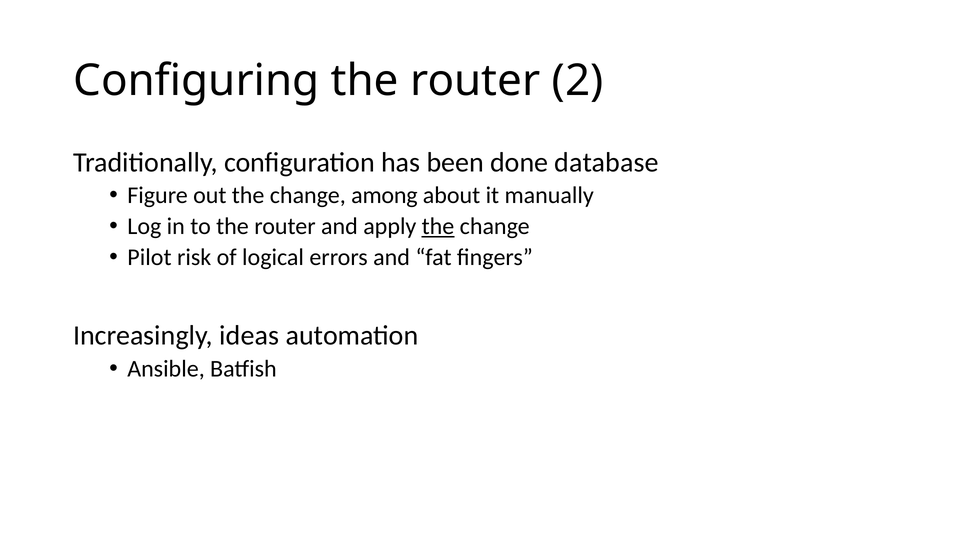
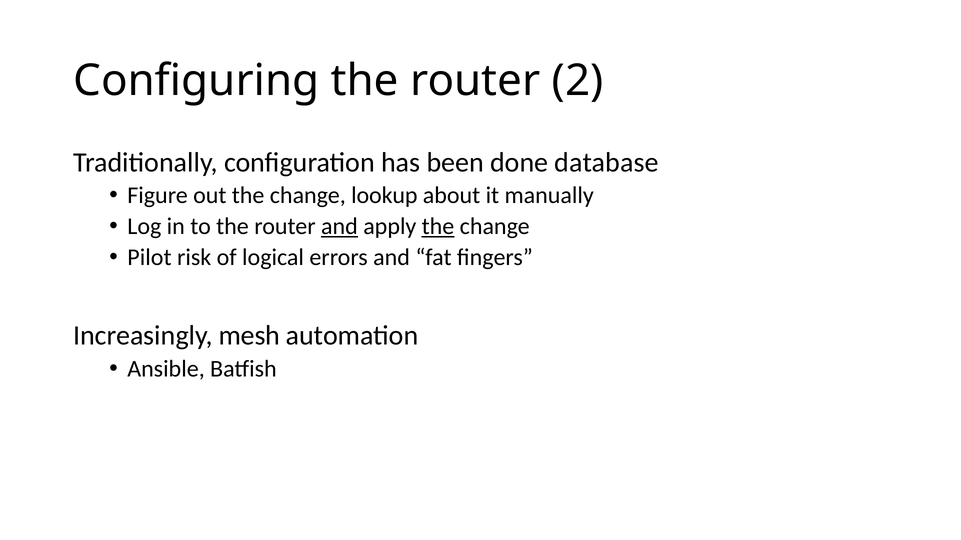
among: among -> lookup (384, 196)
and underline: none -> present (339, 227)
ideas: ideas -> mesh (249, 336)
